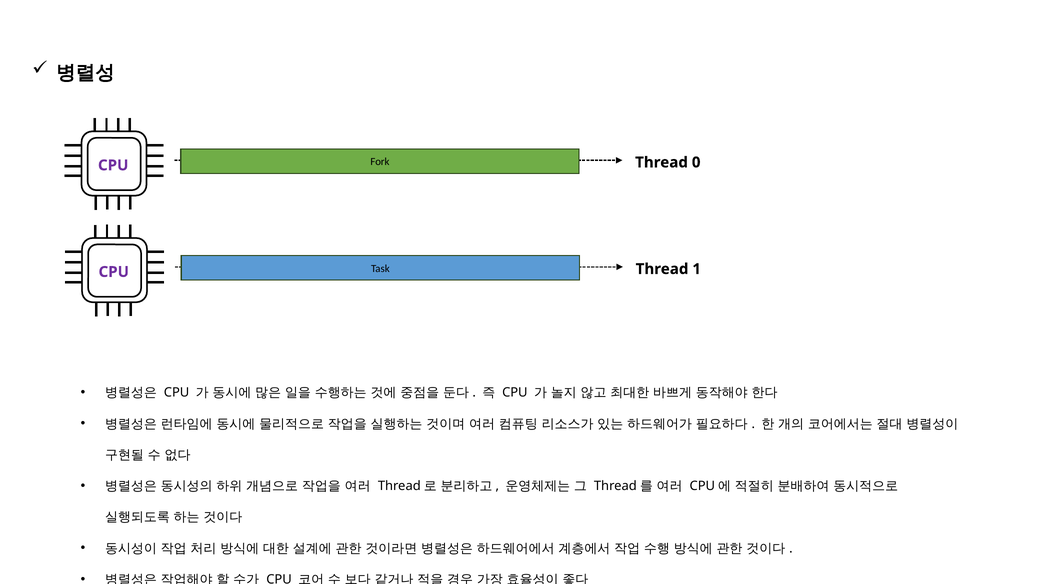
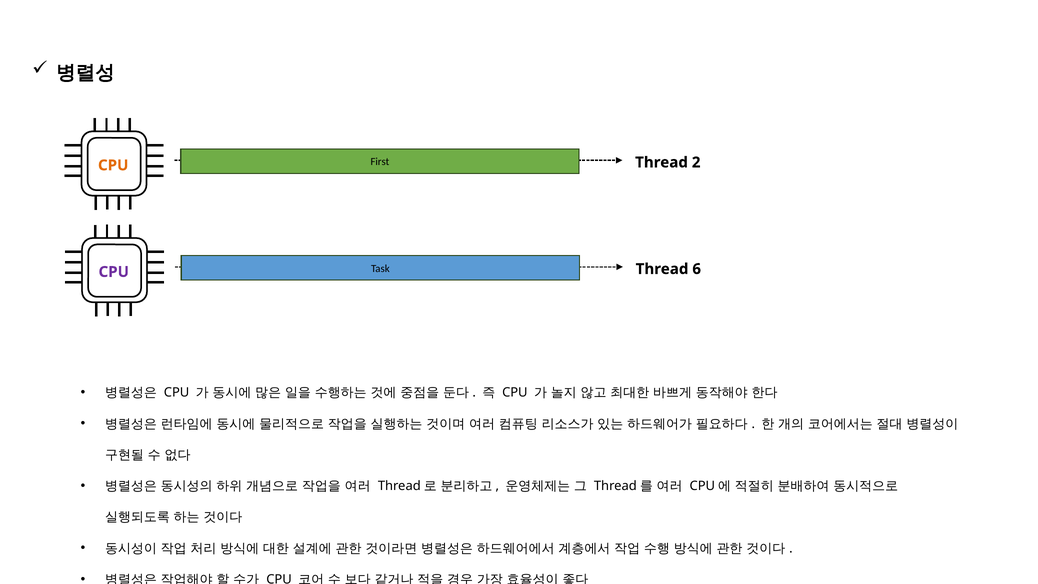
Fork: Fork -> First (380, 162)
0: 0 -> 2 (696, 162)
CPU colour: purple -> orange (113, 165)
1: 1 -> 6 (697, 269)
